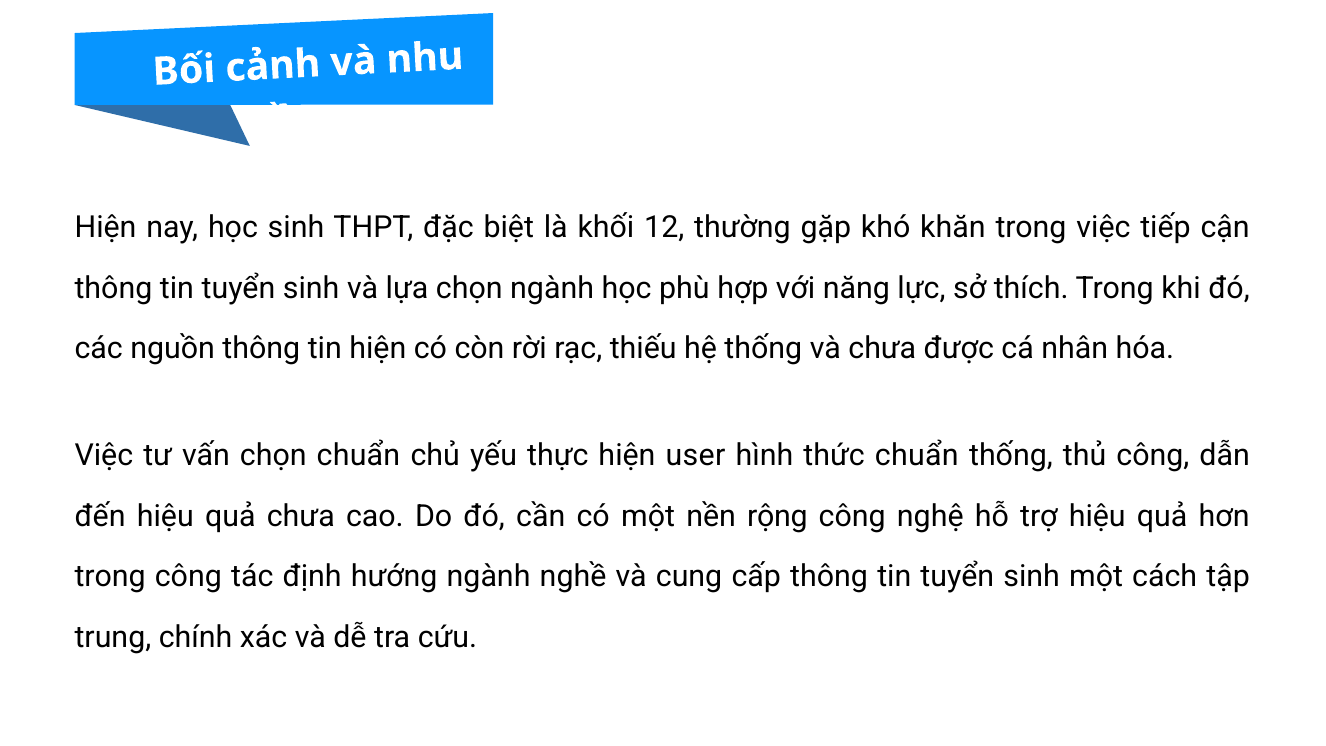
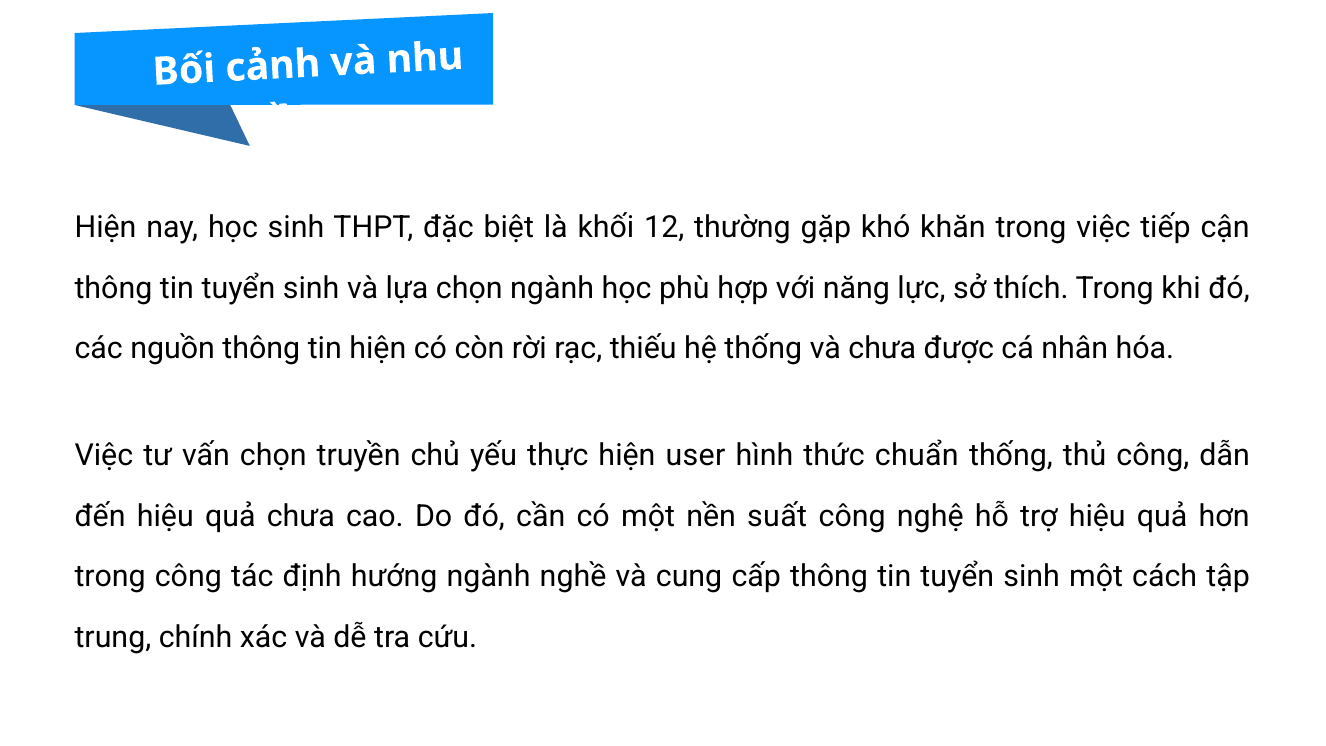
chọn chuẩn: chuẩn -> truyền (359, 455)
rộng: rộng -> suất (777, 516)
